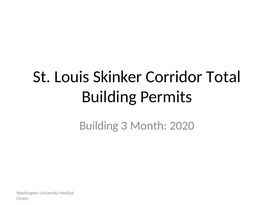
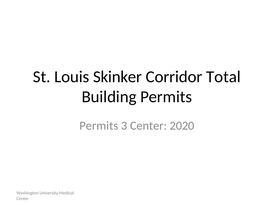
Building: Building -> Permits (99, 126)
3 Month: Month -> Center (148, 126)
